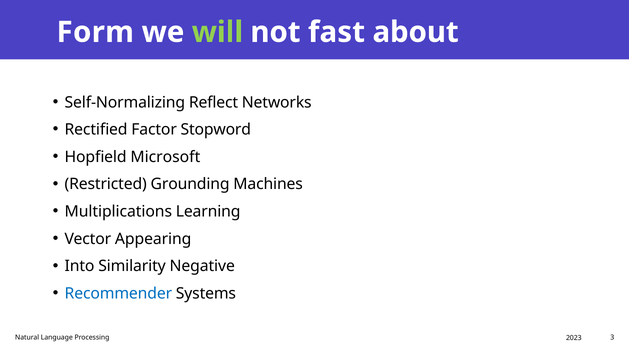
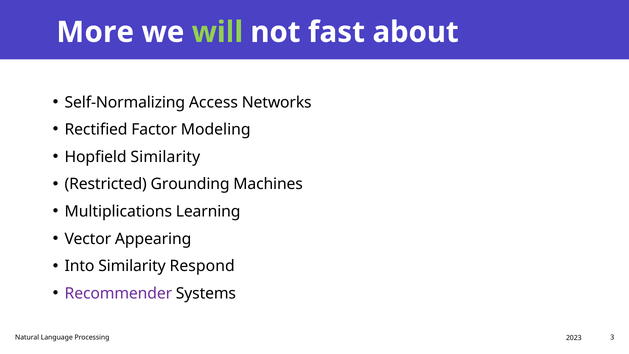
Form: Form -> More (95, 32)
Reflect: Reflect -> Access (213, 102)
Stopword: Stopword -> Modeling (216, 130)
Hopfield Microsoft: Microsoft -> Similarity (165, 157)
Negative: Negative -> Respond (202, 266)
Recommender colour: blue -> purple (118, 293)
